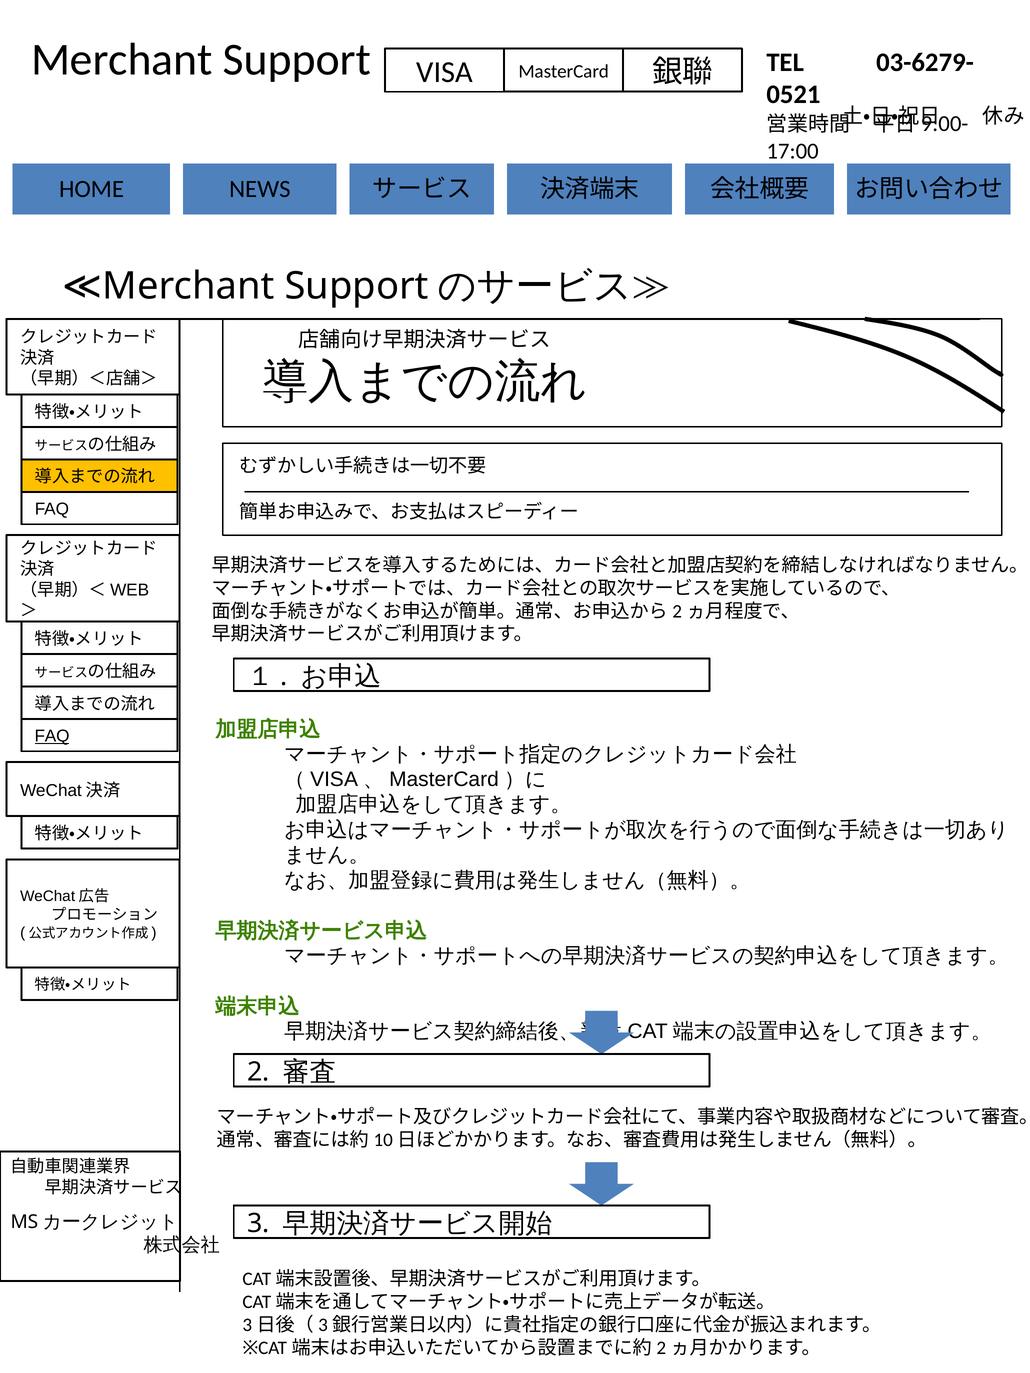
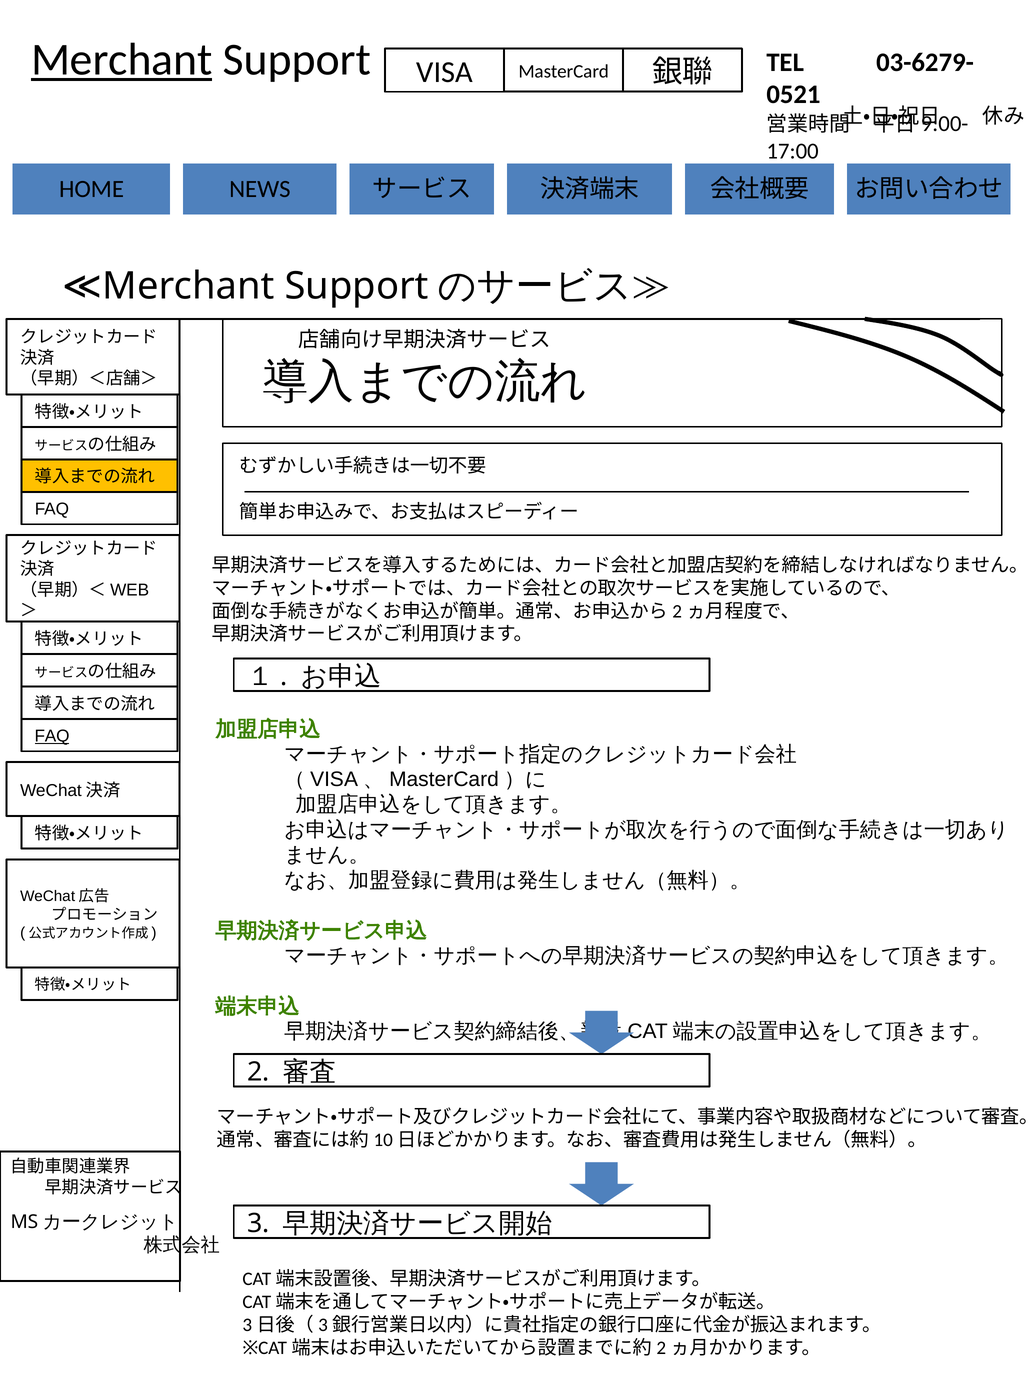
Merchant underline: none -> present (122, 60)
